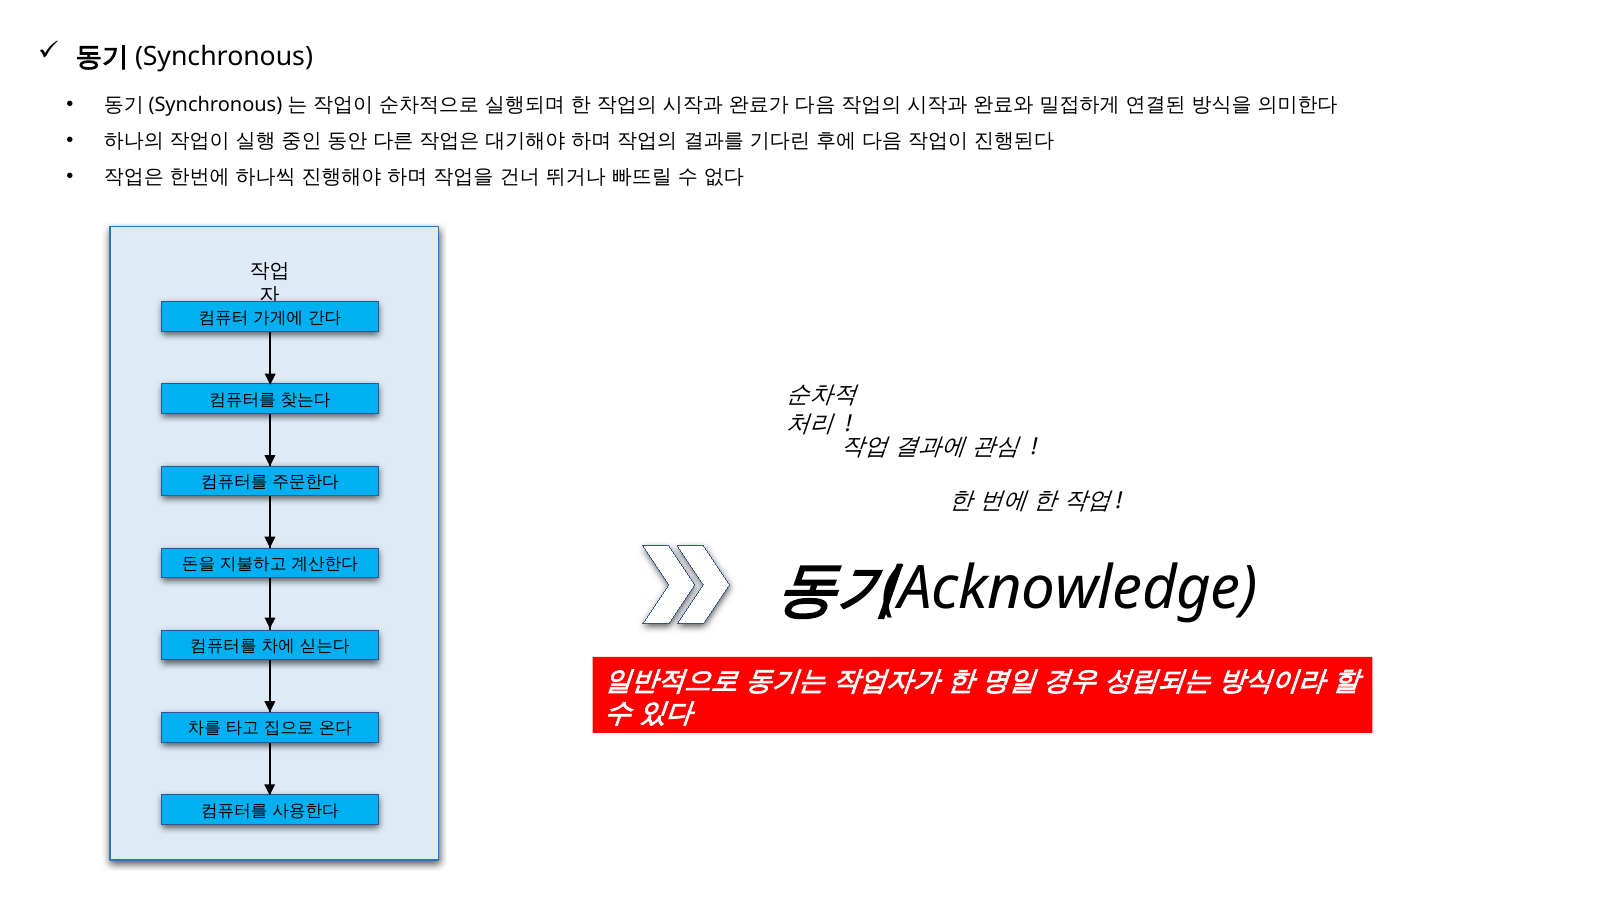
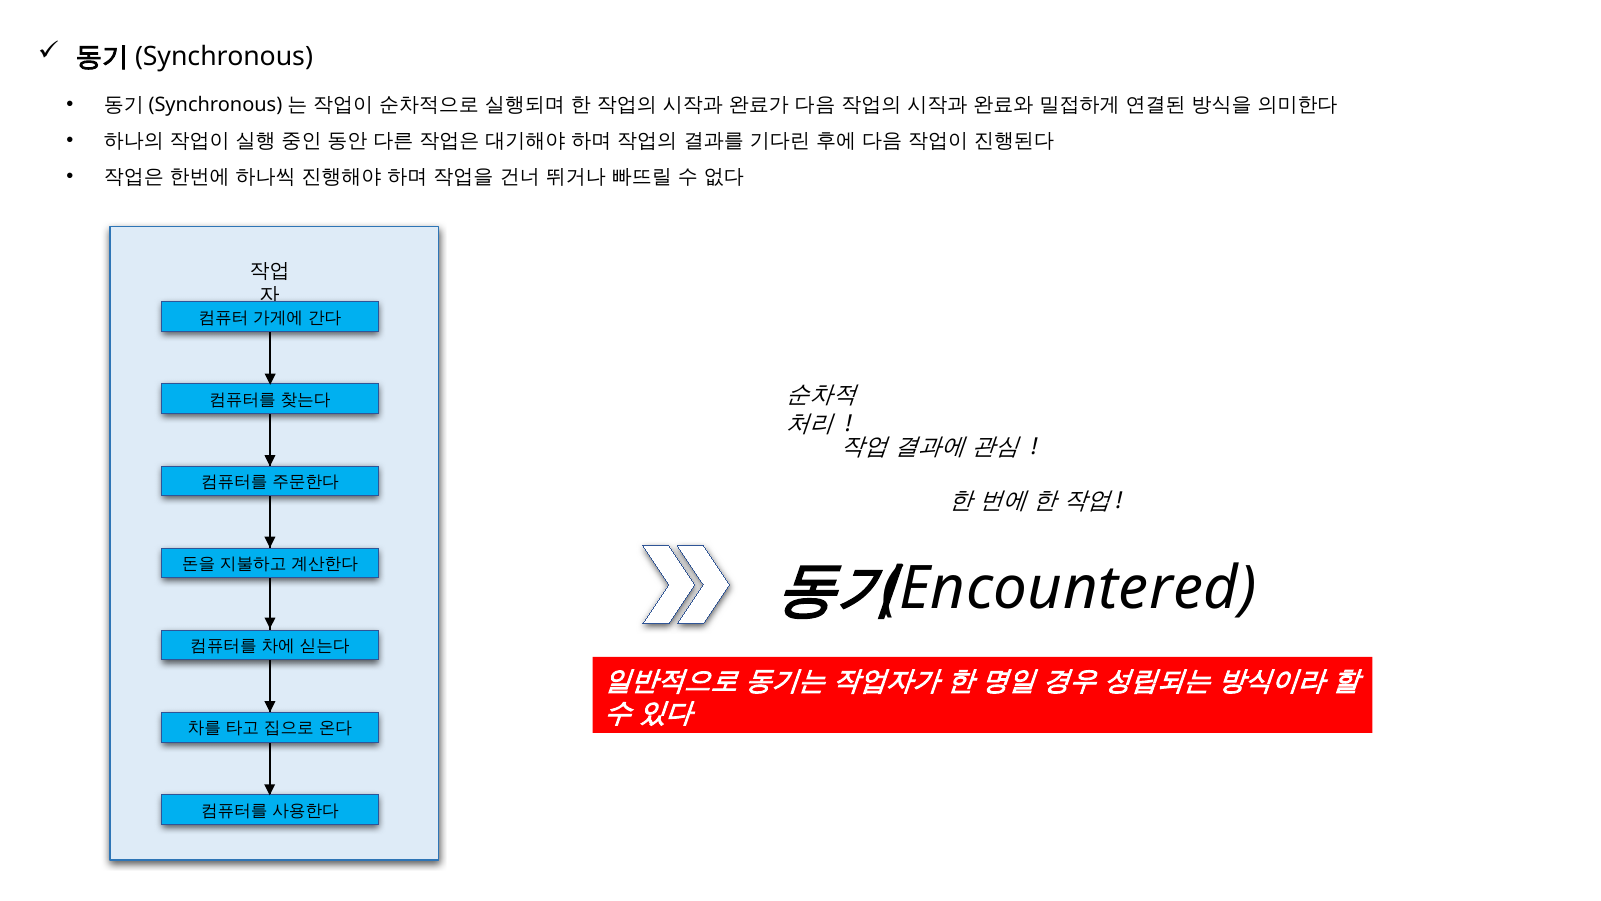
Acknowledge: Acknowledge -> Encountered (1069, 589)
